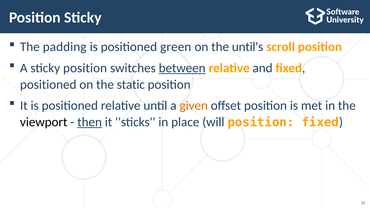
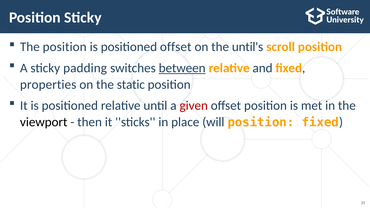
The padding: padding -> position (65, 47)
positioned green: green -> offset (176, 47)
sticky position: position -> padding (85, 68)
positioned: positioned -> properties (48, 85)
given colour: orange -> red (194, 106)
then underline: present -> none (90, 122)
